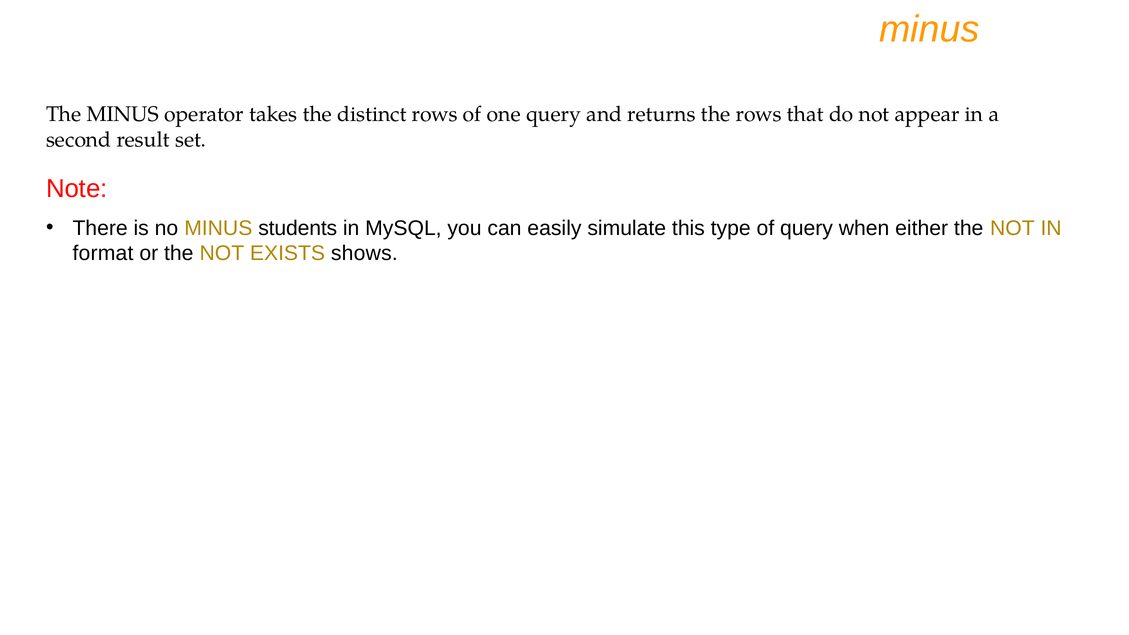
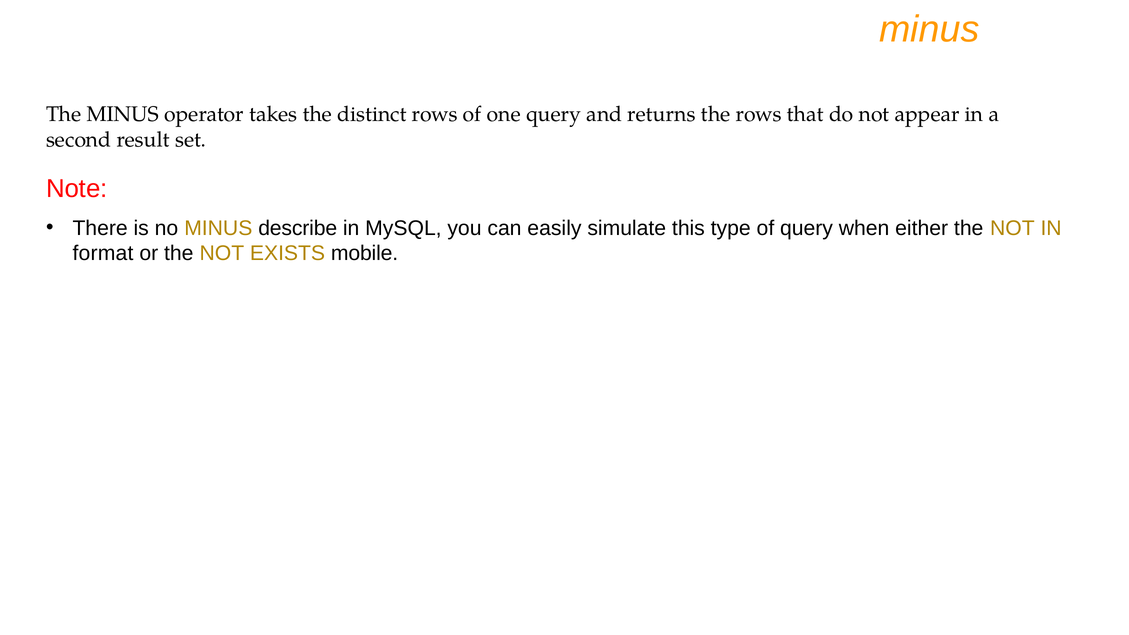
students: students -> describe (298, 228)
shows: shows -> mobile (365, 253)
